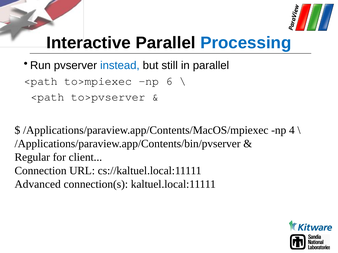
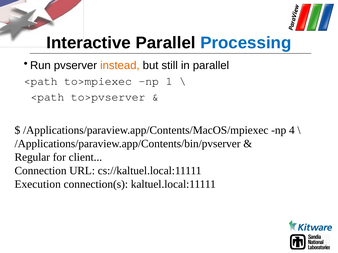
instead colour: blue -> orange (120, 66)
6: 6 -> 1 (169, 81)
Advanced: Advanced -> Execution (38, 184)
